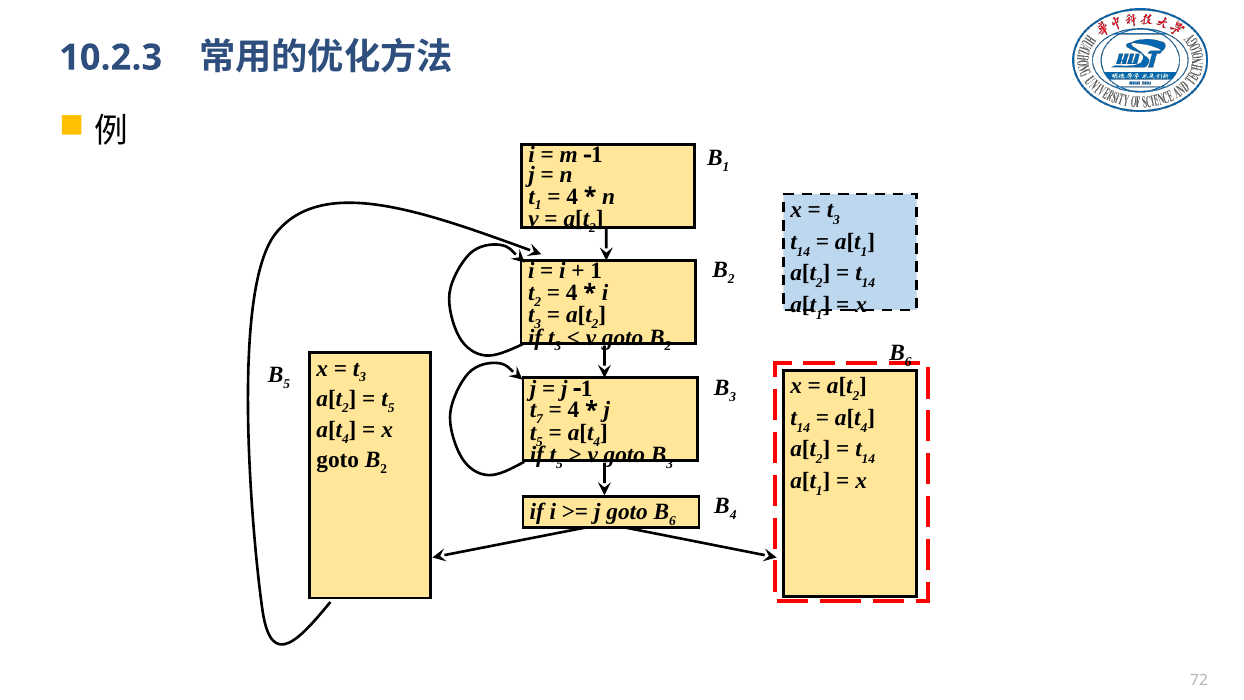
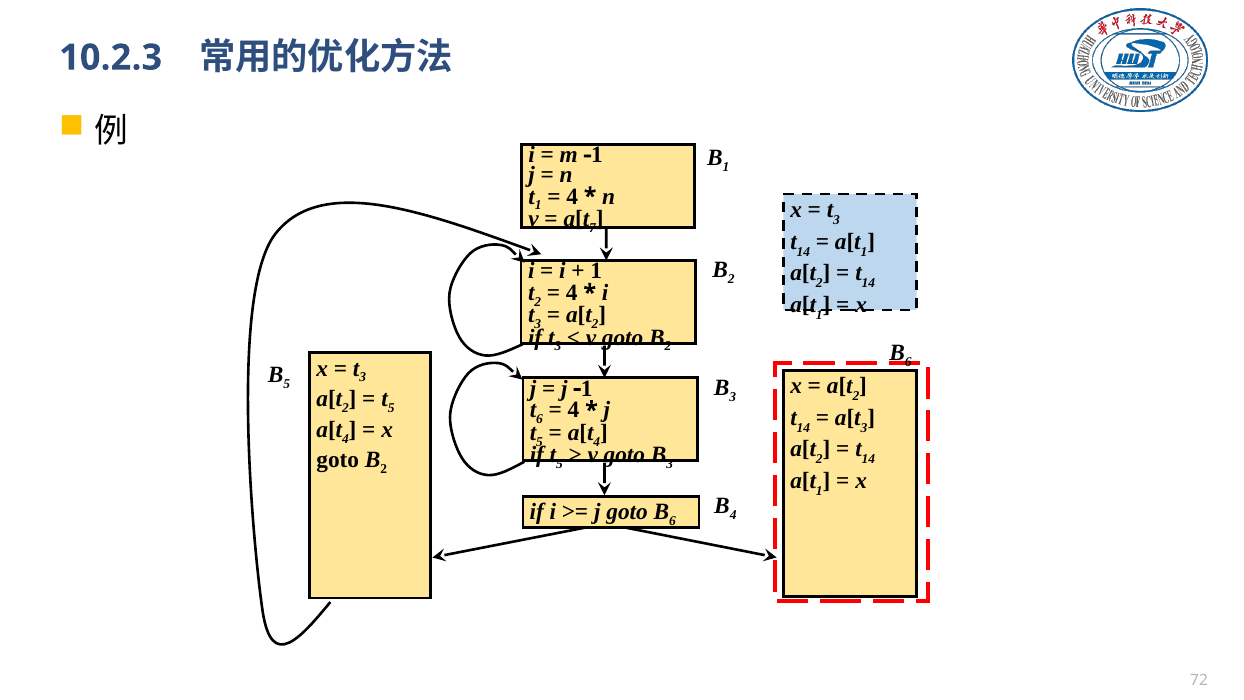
2: 2 -> 7 (593, 228)
7: 7 -> 6 (540, 419)
4: 4 -> 3 (864, 428)
